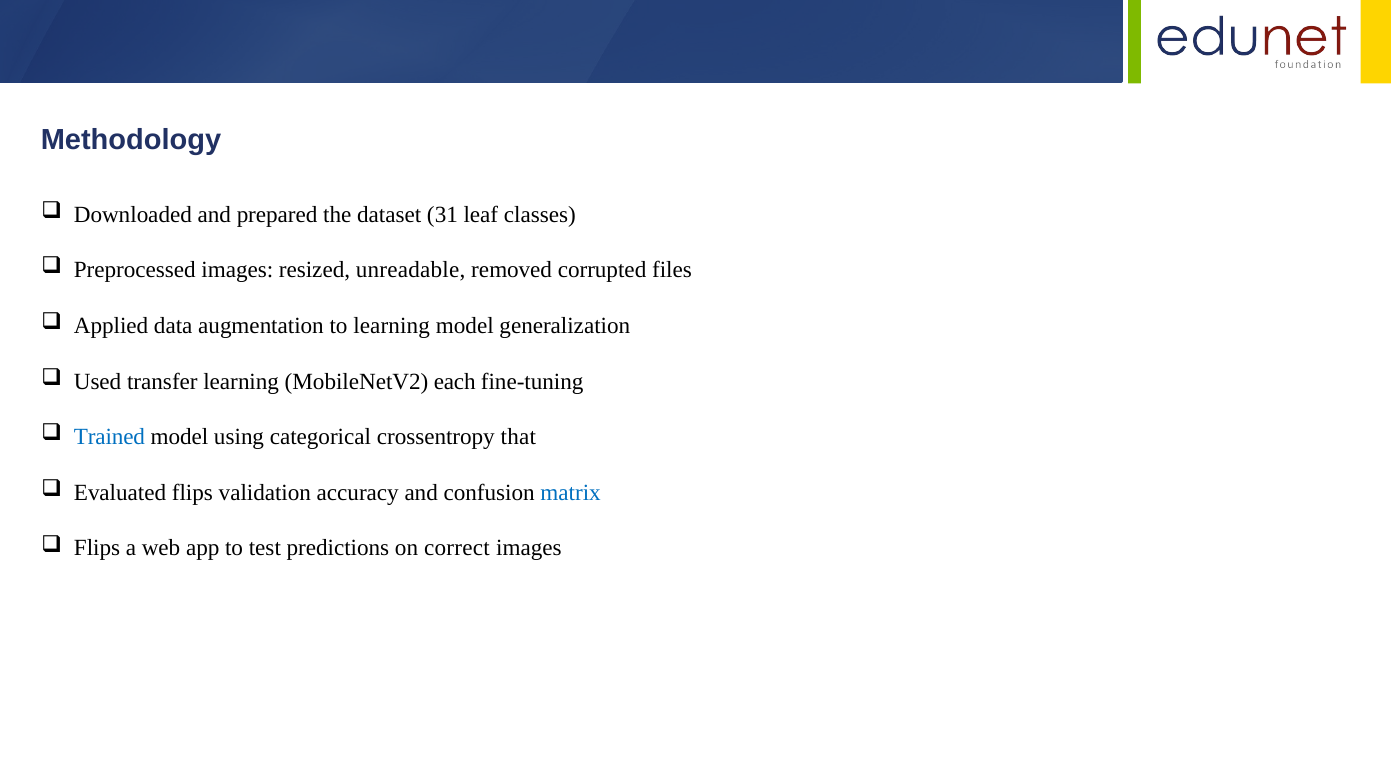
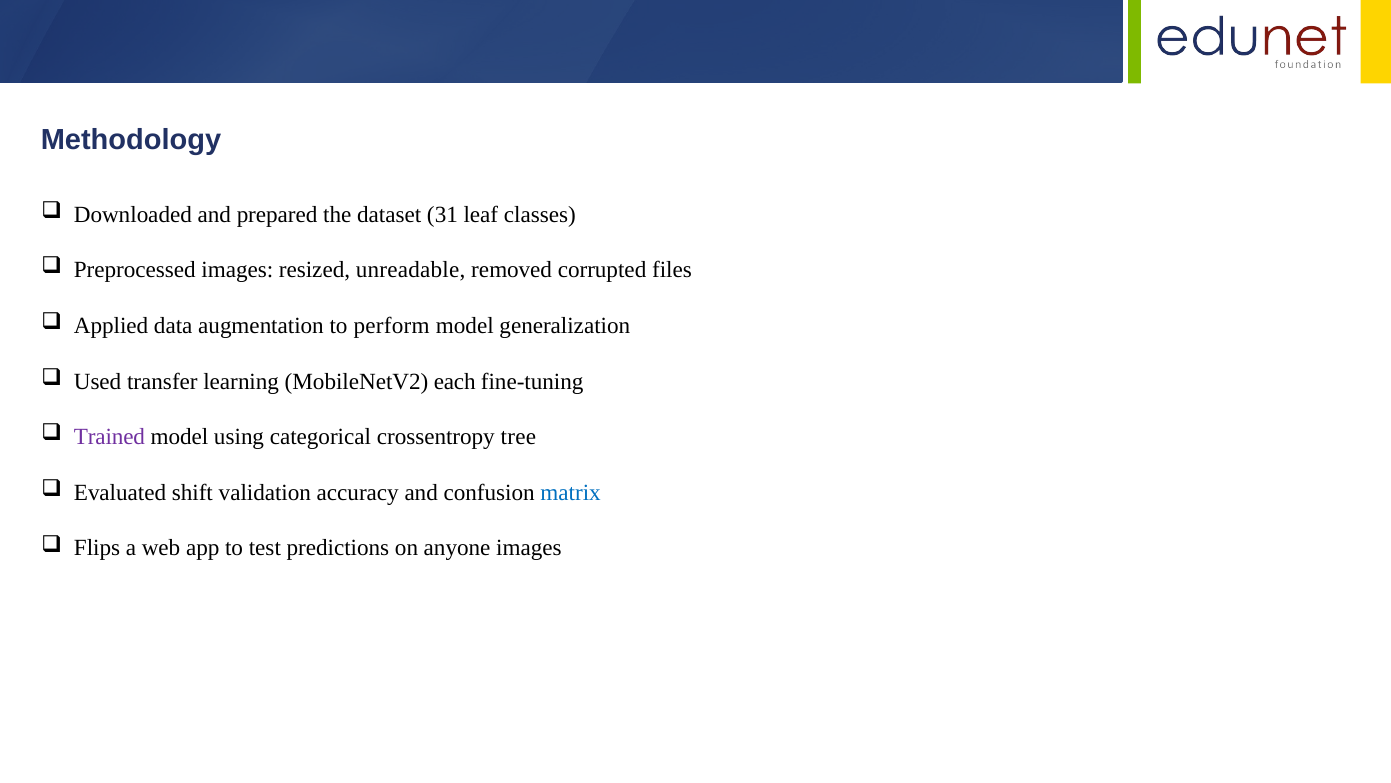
to learning: learning -> perform (392, 325)
Trained colour: blue -> purple (109, 437)
that: that -> tree (518, 437)
Evaluated flips: flips -> shift (192, 492)
correct: correct -> anyone (457, 548)
